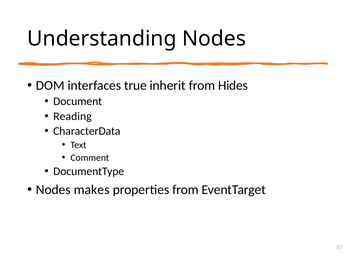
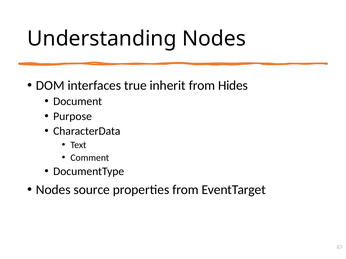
Reading: Reading -> Purpose (73, 116)
makes: makes -> source (92, 190)
